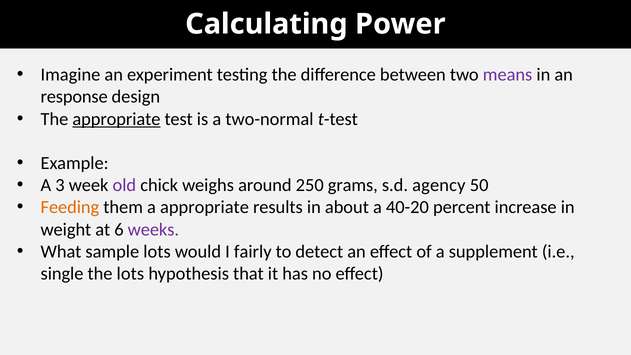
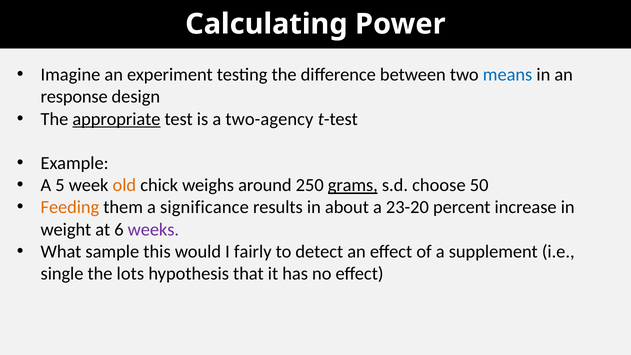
means colour: purple -> blue (508, 75)
two-normal: two-normal -> two-agency (269, 119)
3: 3 -> 5 (60, 185)
old colour: purple -> orange (124, 185)
grams underline: none -> present (353, 185)
agency: agency -> choose (439, 185)
a appropriate: appropriate -> significance (204, 207)
40-20: 40-20 -> 23-20 (407, 207)
sample lots: lots -> this (157, 252)
